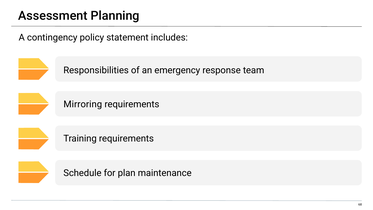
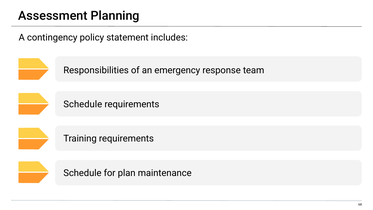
Mirroring: Mirroring -> Schedule (83, 104)
